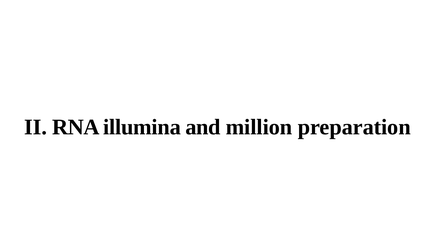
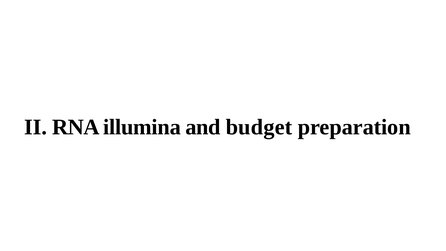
million: million -> budget (259, 127)
